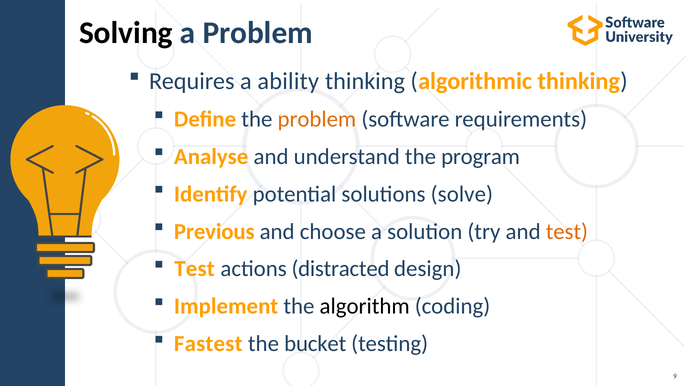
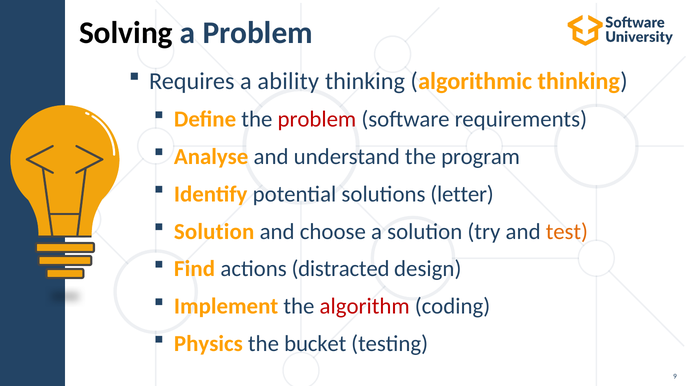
problem colour: orange -> red (317, 119)
solve: solve -> letter (462, 194)
Previous: Previous -> Solution (214, 231)
Test: Test -> Find (195, 269)
algorithm colour: black -> red (365, 306)
Fastest: Fastest -> Physics (208, 344)
